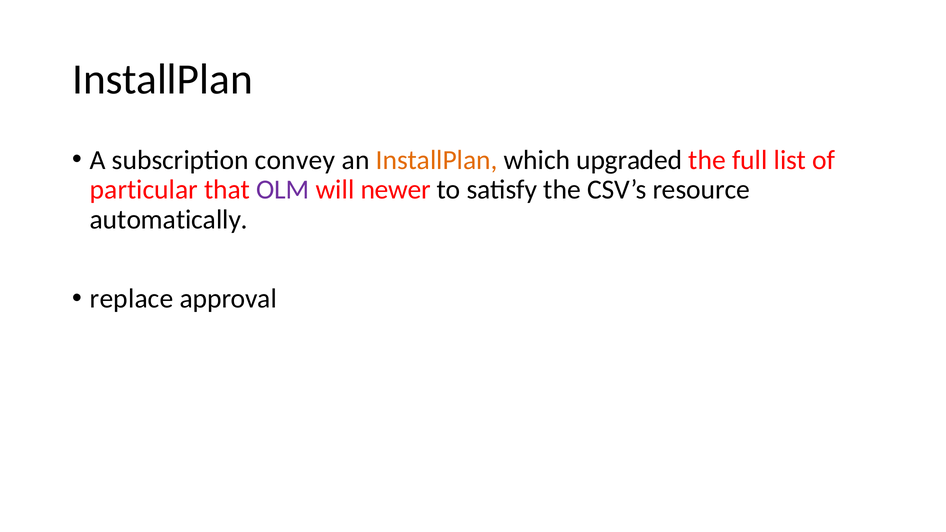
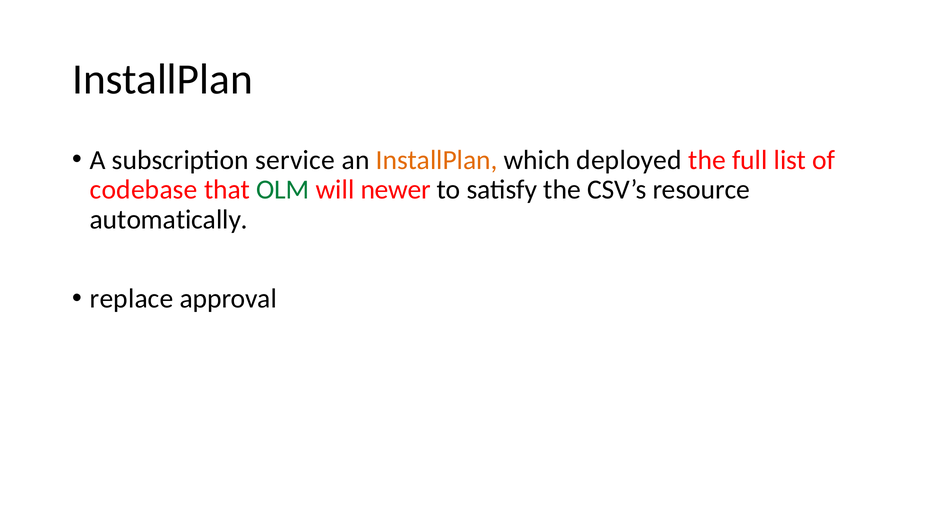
convey: convey -> service (295, 160)
upgraded: upgraded -> deployed (629, 160)
particular: particular -> codebase (144, 190)
OLM colour: purple -> green (283, 190)
